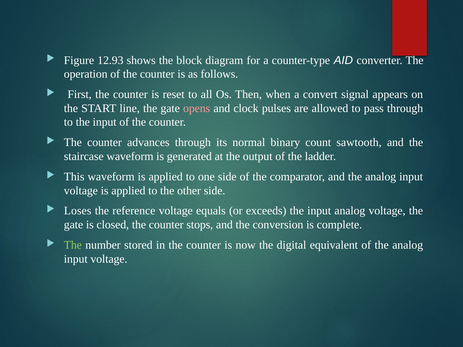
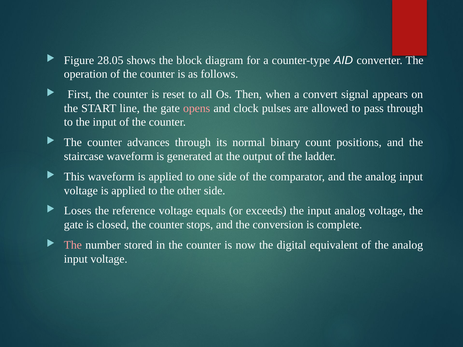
12.93: 12.93 -> 28.05 (110, 60)
sawtooth: sawtooth -> positions (359, 143)
The colour: light green -> pink (73, 245)
